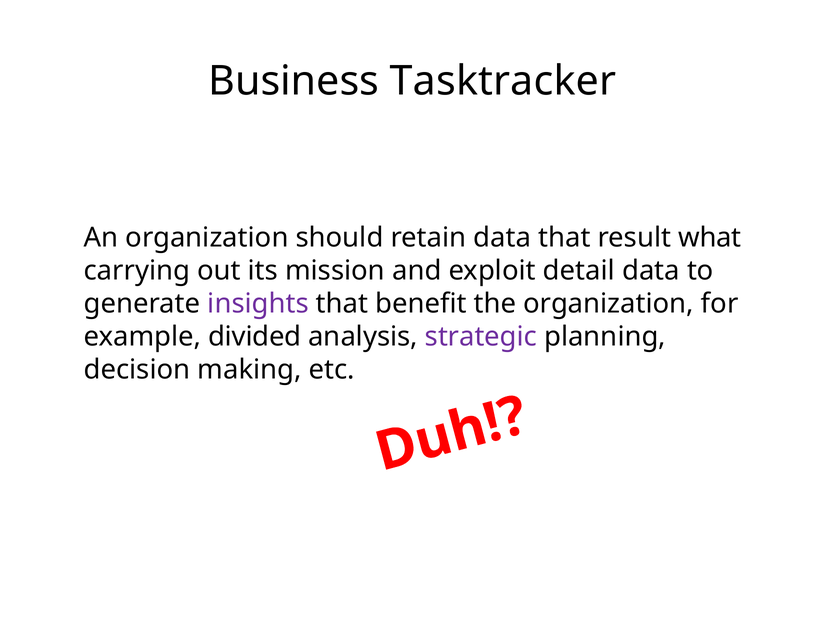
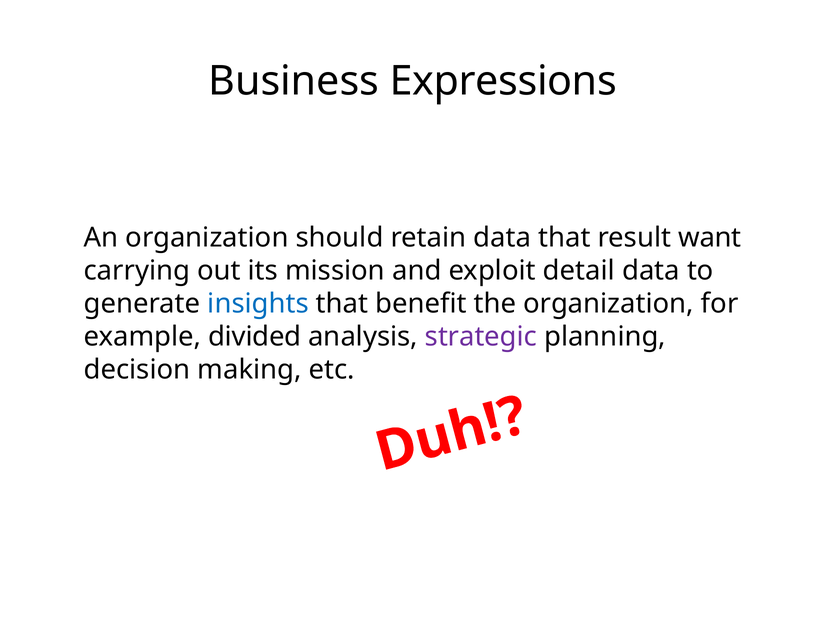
Tasktracker: Tasktracker -> Expressions (503, 81)
what: what -> want (710, 237)
insights colour: purple -> blue (258, 303)
